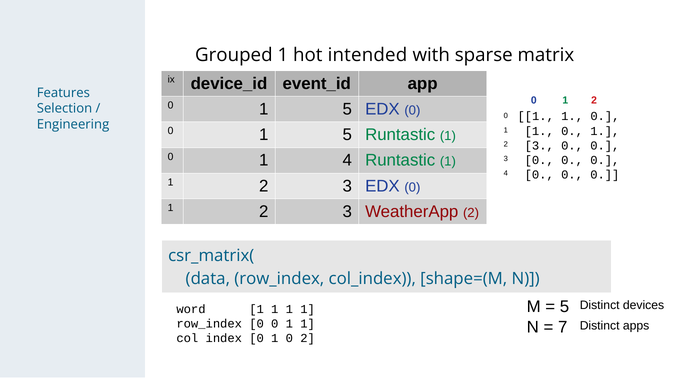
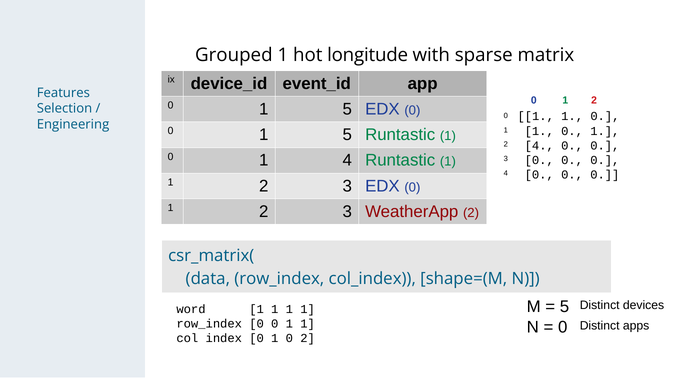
intended: intended -> longitude (368, 55)
3: 3 -> 4 (539, 146)
7: 7 -> 0 (563, 327)
